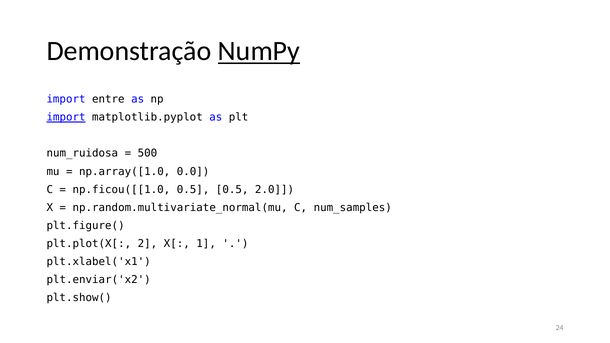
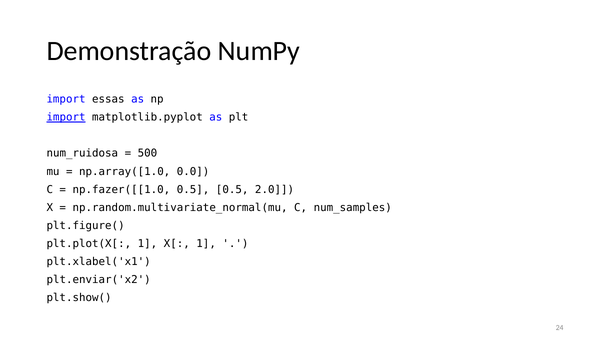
NumPy underline: present -> none (259, 51)
entre: entre -> essas (108, 99)
np.ficou([[1.0: np.ficou([[1.0 -> np.fazer([[1.0 (121, 190)
plt.plot(X[ 2: 2 -> 1 (147, 244)
